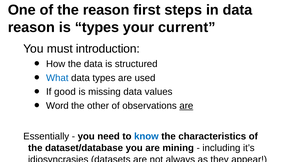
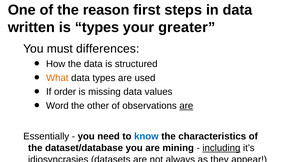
reason: reason -> written (31, 27)
current: current -> greater (187, 27)
introduction: introduction -> differences (108, 49)
What colour: blue -> orange (57, 78)
good: good -> order (65, 92)
including underline: none -> present (221, 148)
